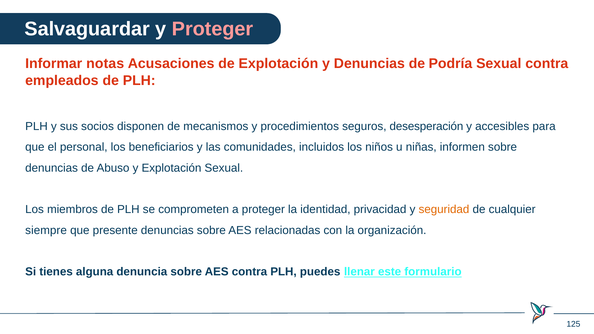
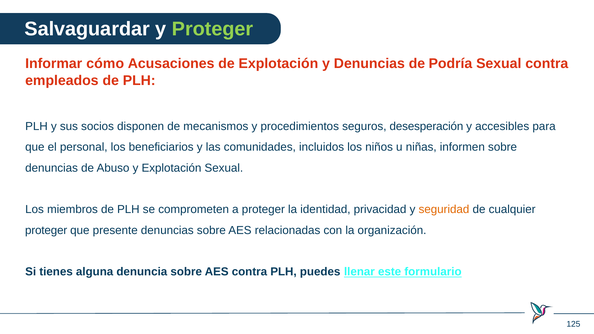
Proteger colour: pink -> light green (213, 29)
notas: notas -> cómo (105, 64)
siempre: siempre -> proteger (46, 230)
